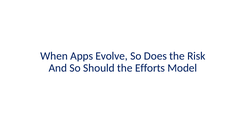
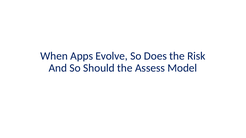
Efforts: Efforts -> Assess (150, 68)
